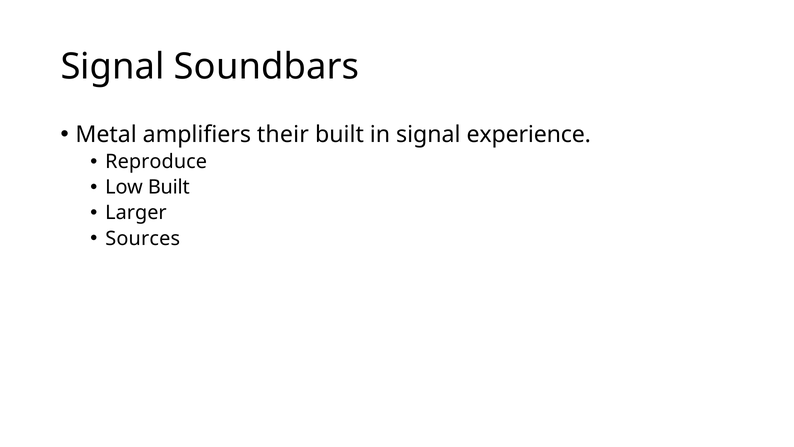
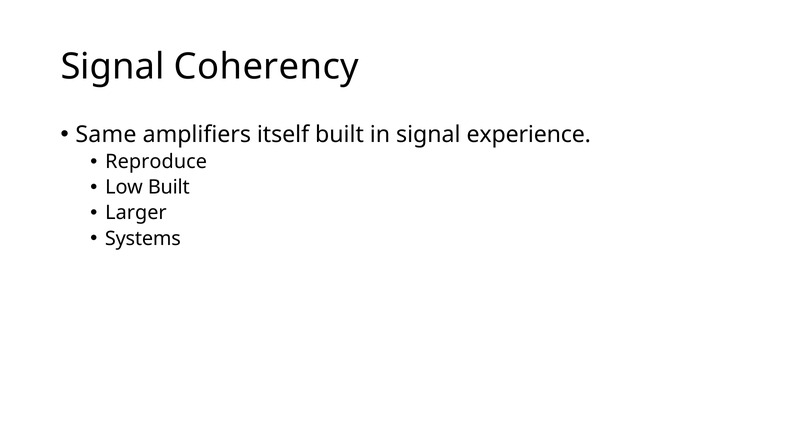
Soundbars: Soundbars -> Coherency (266, 67)
Metal: Metal -> Same (106, 134)
their: their -> itself (283, 134)
Sources: Sources -> Systems (143, 238)
